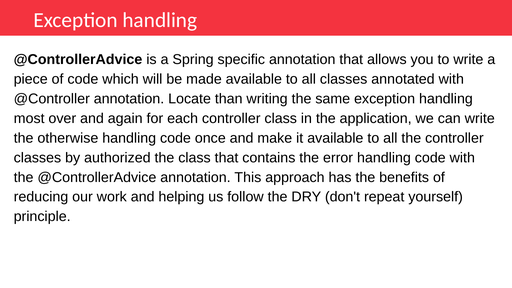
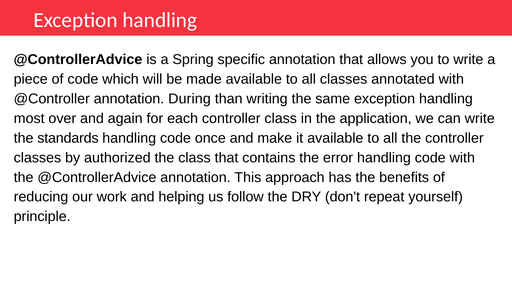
Locate: Locate -> During (189, 99)
otherwise: otherwise -> standards (68, 138)
